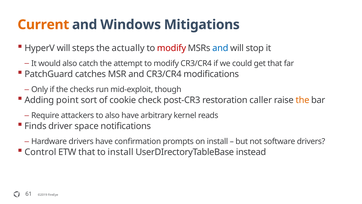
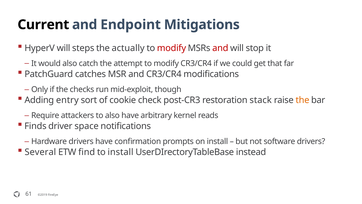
Current colour: orange -> black (43, 25)
Windows: Windows -> Endpoint (131, 25)
and colour: blue -> red (220, 48)
point: point -> entry (67, 100)
caller: caller -> stack (261, 100)
Control: Control -> Several (40, 152)
ETW that: that -> find (87, 152)
